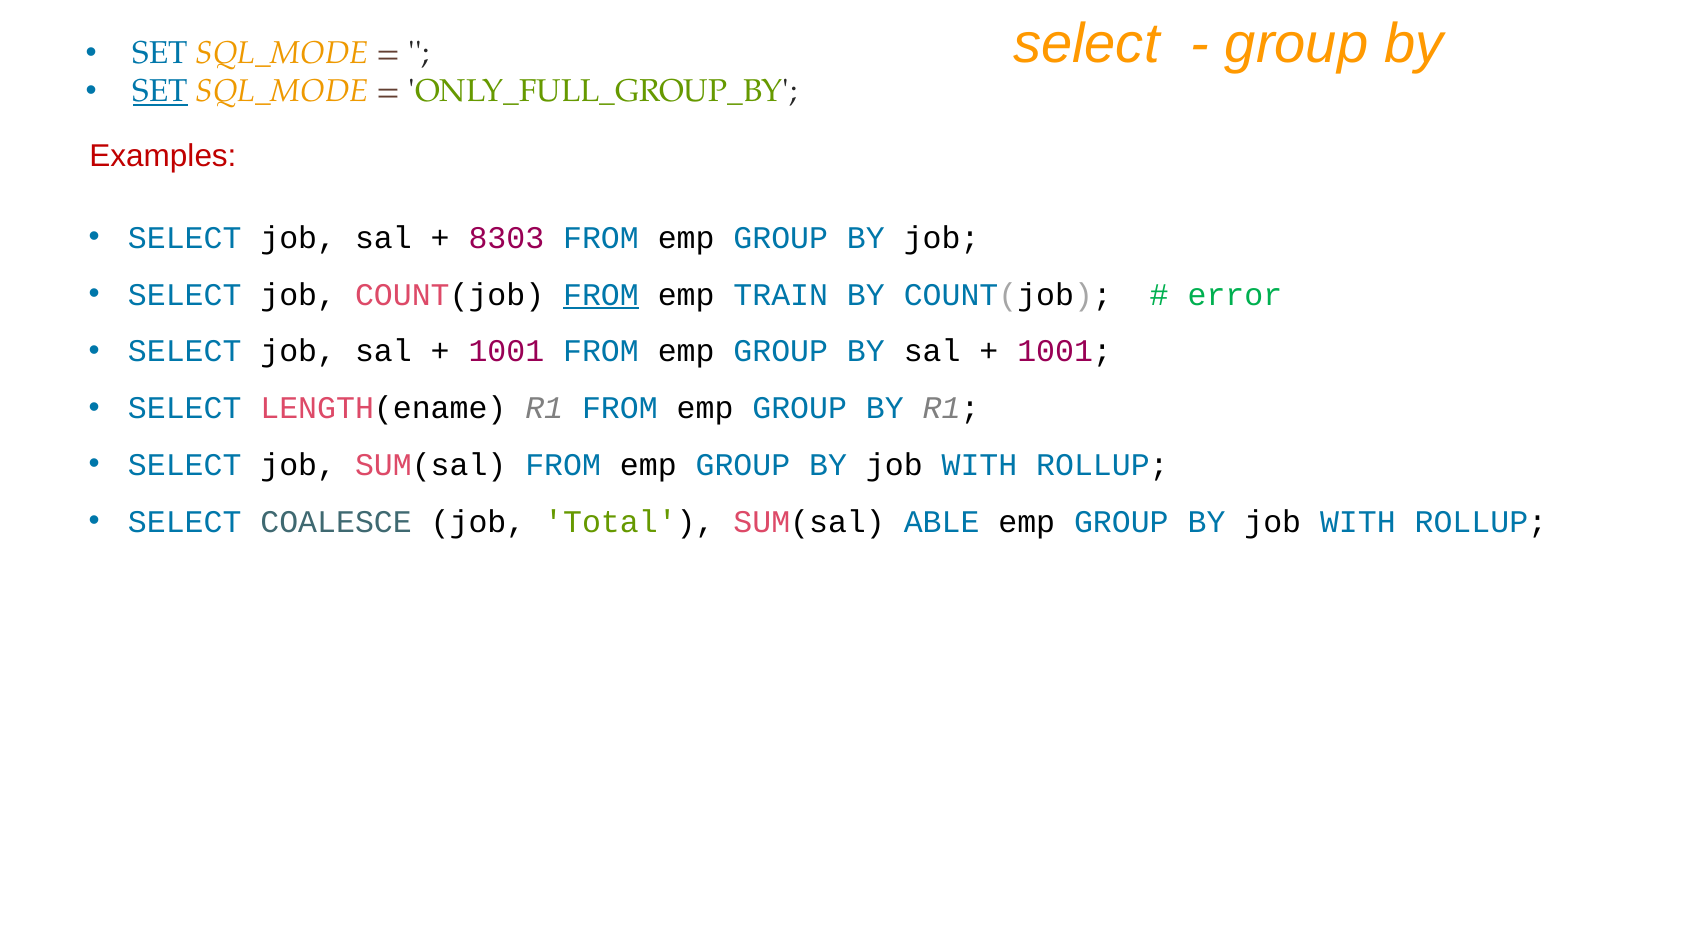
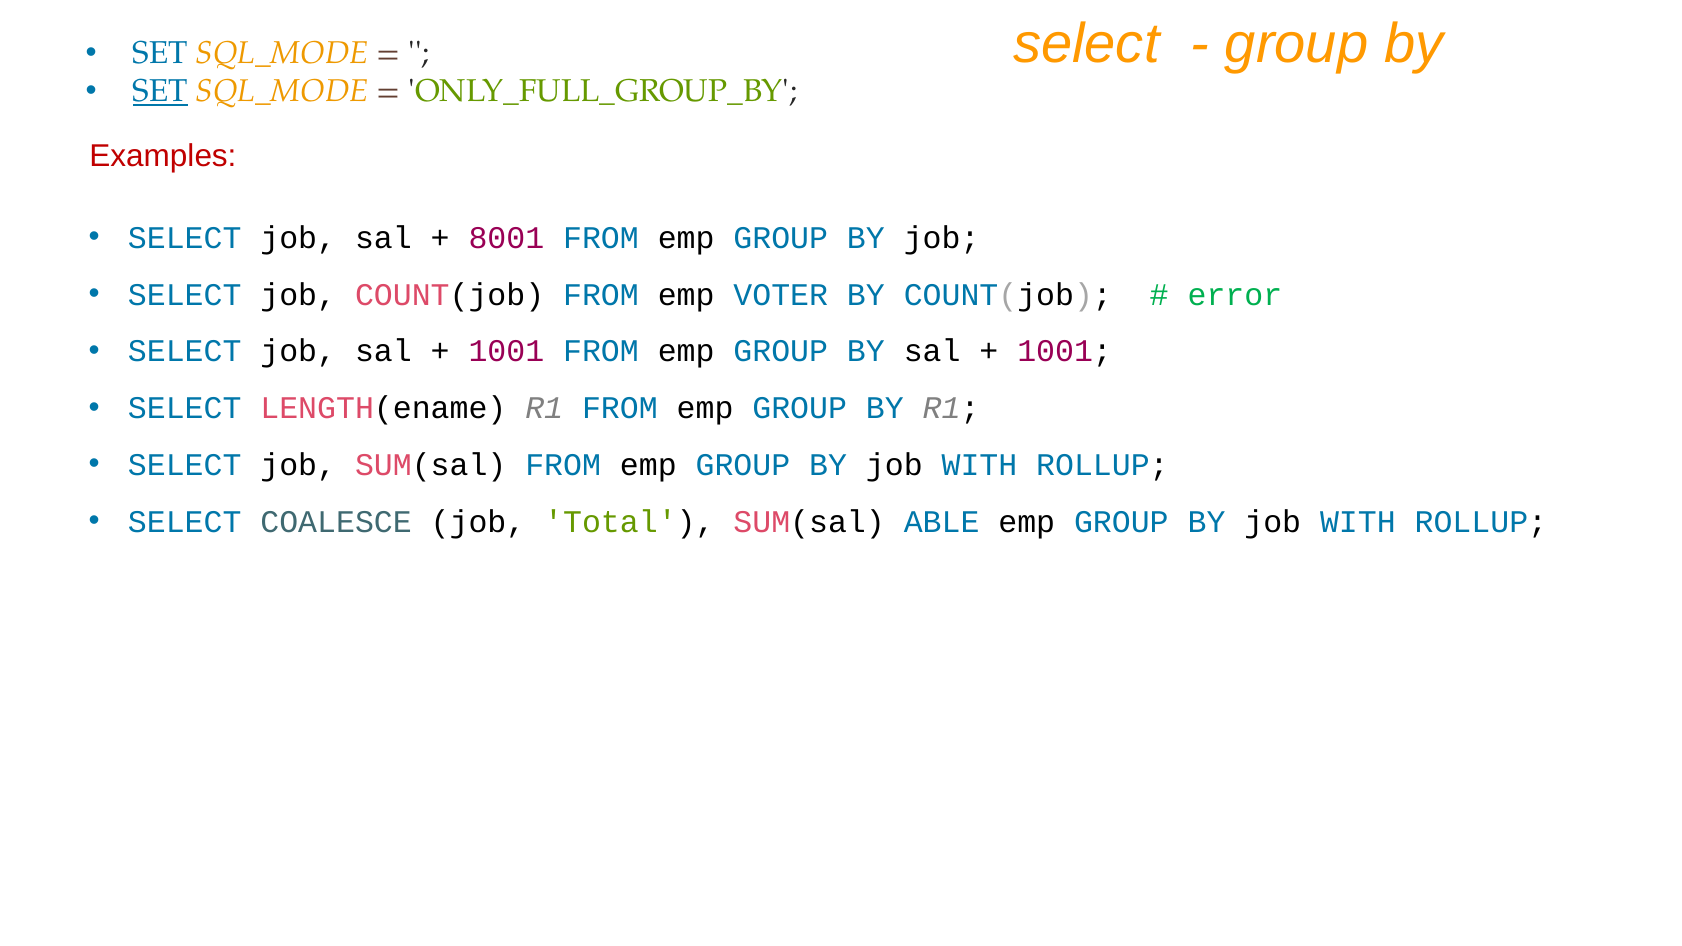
8303: 8303 -> 8001 (506, 238)
FROM underline: present -> none (601, 295)
TRAIN: TRAIN -> VOTER (781, 295)
